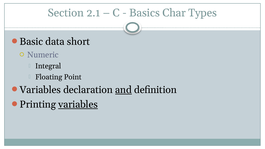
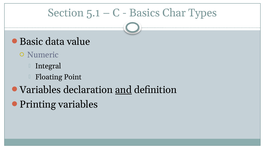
2.1: 2.1 -> 5.1 (93, 13)
short: short -> value (78, 42)
variables underline: present -> none (78, 105)
